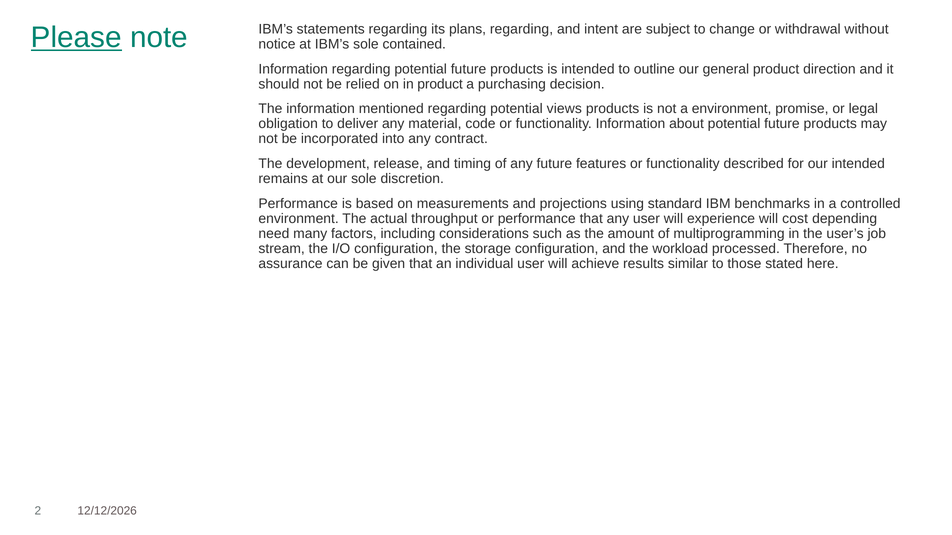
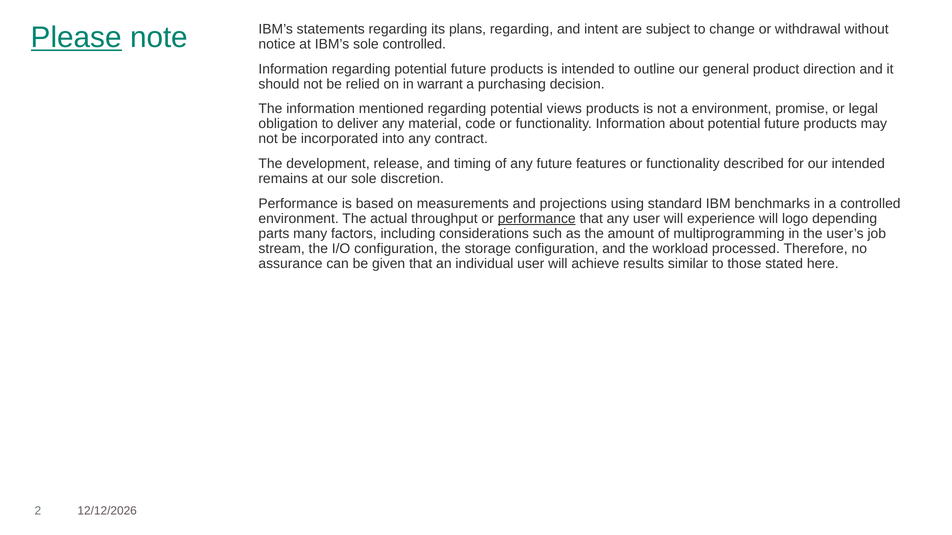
sole contained: contained -> controlled (414, 44)
in product: product -> warrant (440, 84)
performance underline: none -> present (537, 219)
cost: cost -> logo (795, 219)
need: need -> parts (274, 234)
